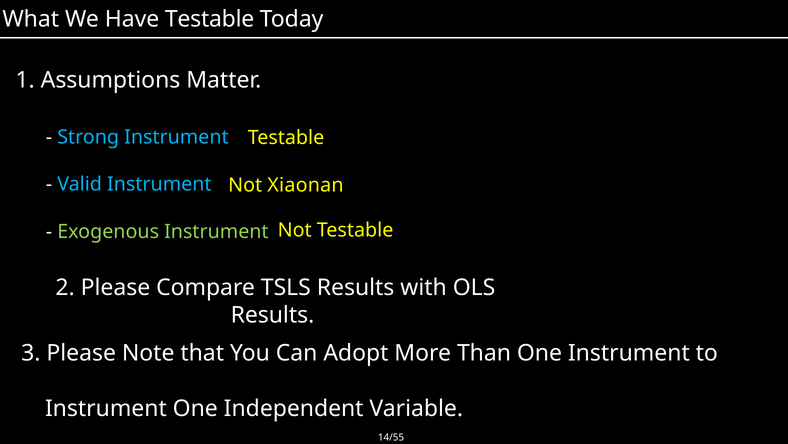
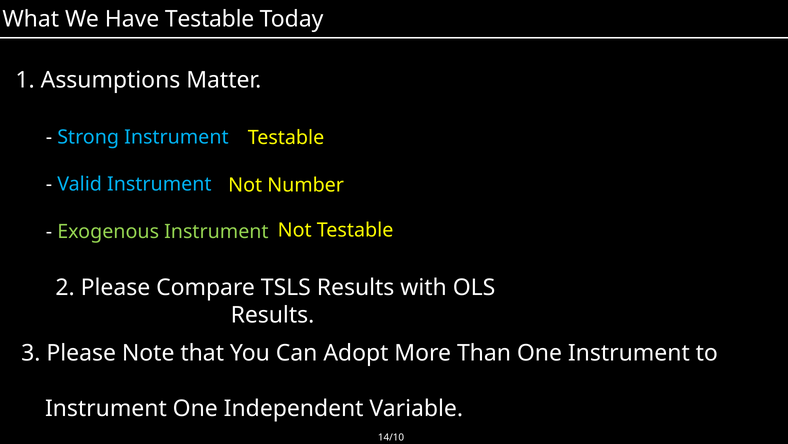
Xiaonan: Xiaonan -> Number (306, 185)
14/55: 14/55 -> 14/10 (391, 437)
